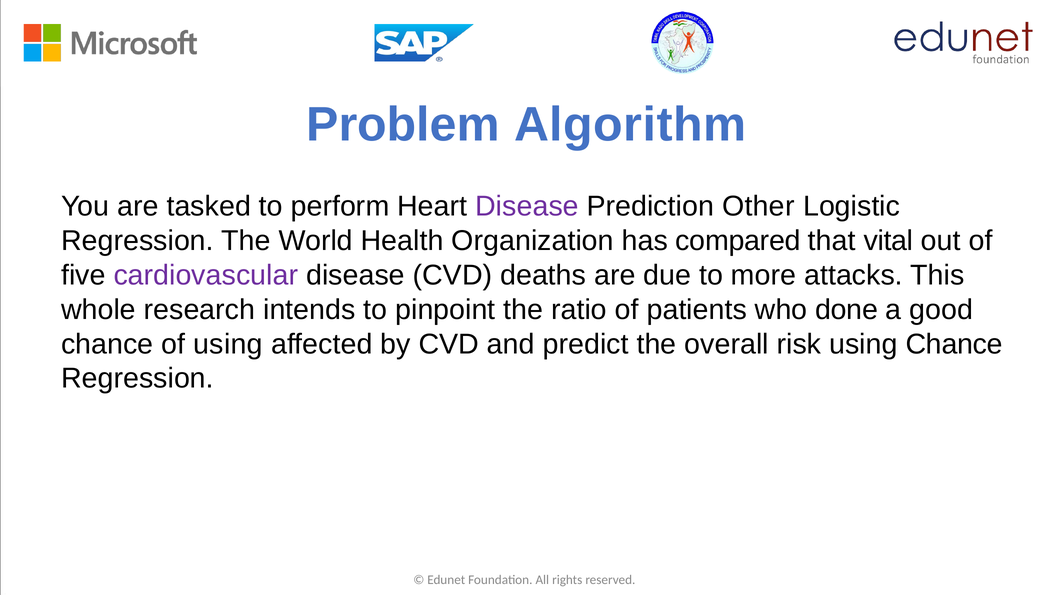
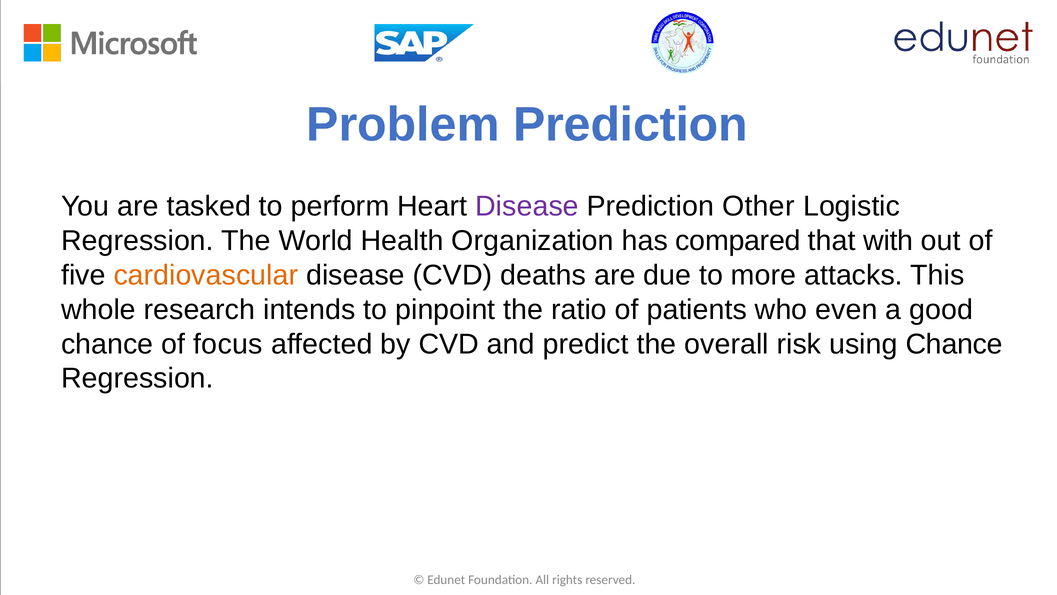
Problem Algorithm: Algorithm -> Prediction (631, 124)
vital: vital -> with (888, 241)
cardiovascular colour: purple -> orange (206, 275)
done: done -> even (846, 309)
of using: using -> focus (228, 344)
